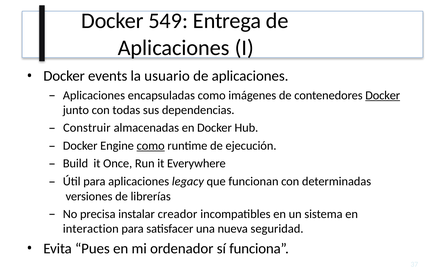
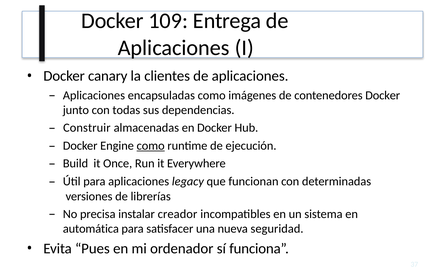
549: 549 -> 109 (168, 21)
events: events -> canary (108, 76)
usuario: usuario -> clientes (167, 76)
Docker underline: present -> none (383, 95)
interaction: interaction -> automática (91, 229)
